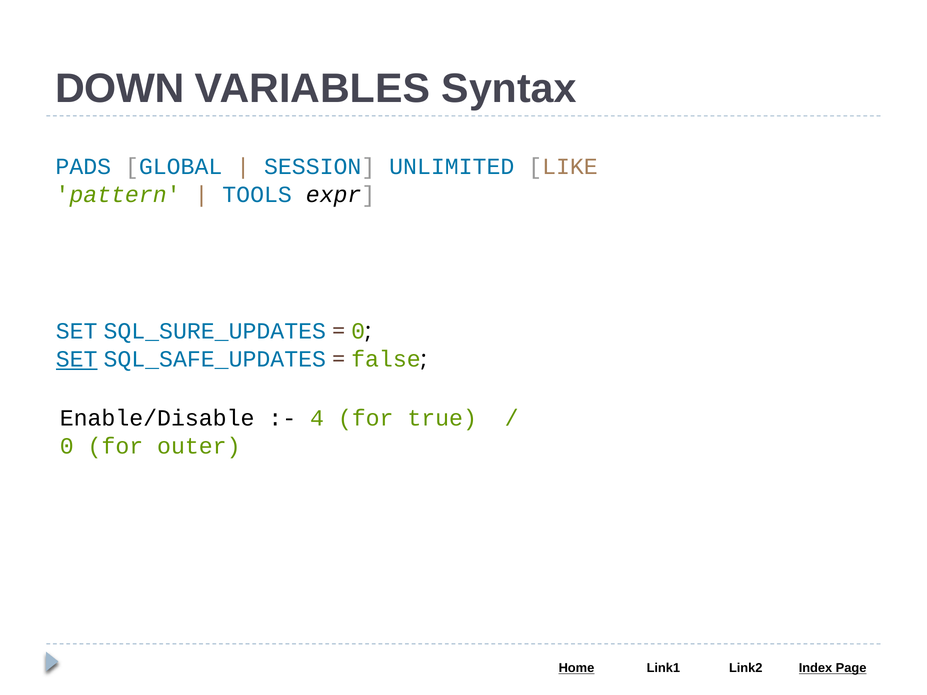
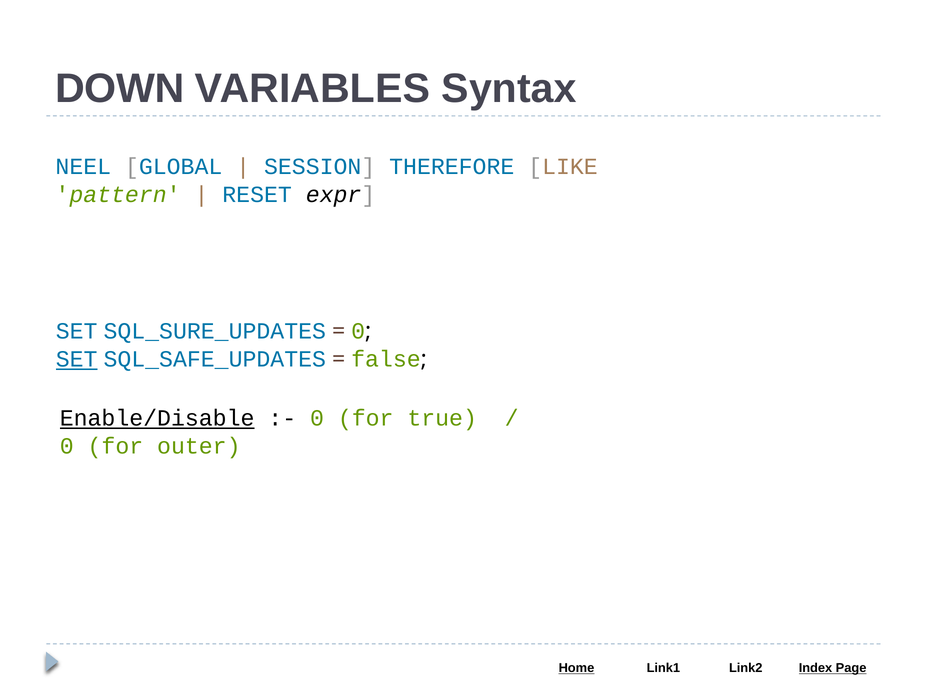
PADS: PADS -> NEEL (83, 167)
UNLIMITED: UNLIMITED -> THEREFORE (452, 167)
TOOLS: TOOLS -> RESET (257, 195)
Enable/Disable underline: none -> present (157, 418)
4: 4 -> 0 (317, 418)
